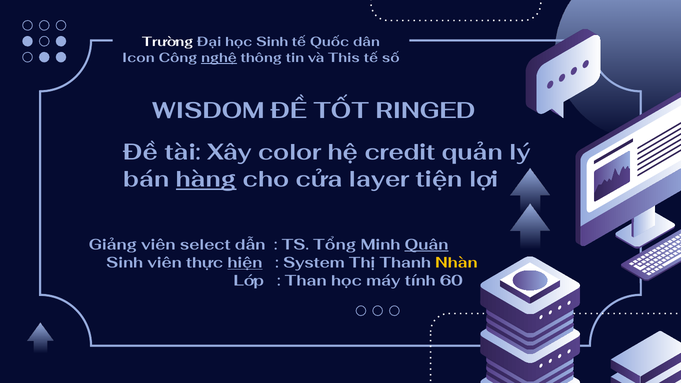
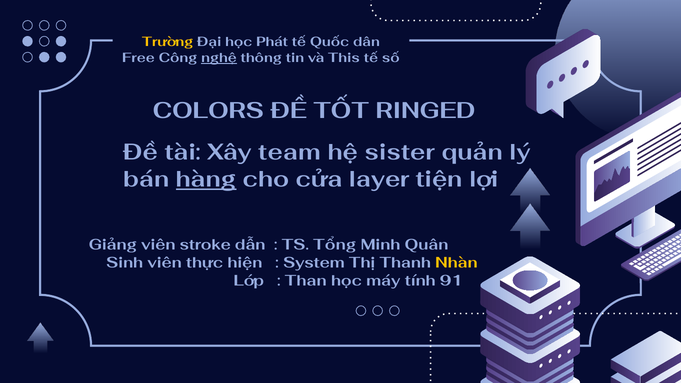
Trường colour: white -> yellow (168, 42)
học Sinh: Sinh -> Phát (272, 42)
Icon: Icon -> Free (138, 58)
WISDOM: WISDOM -> COLORS (208, 111)
color: color -> team (290, 152)
credit: credit -> sister (400, 152)
select: select -> stroke (205, 245)
Quân underline: present -> none (426, 245)
hiện underline: present -> none (245, 263)
60: 60 -> 91 (451, 281)
